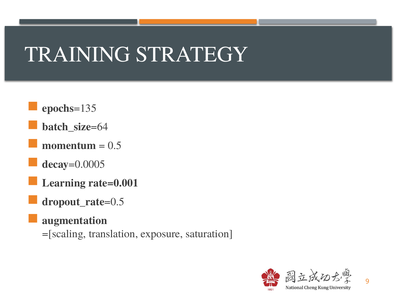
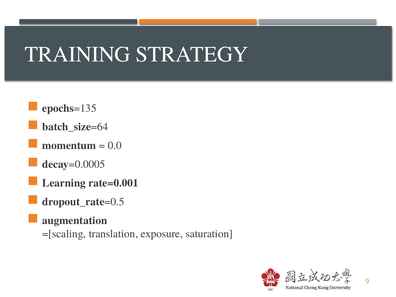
0.5: 0.5 -> 0.0 (115, 146)
